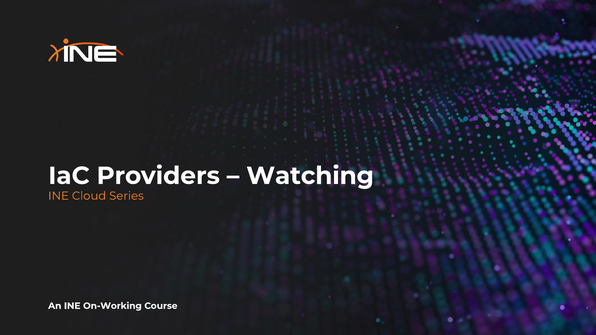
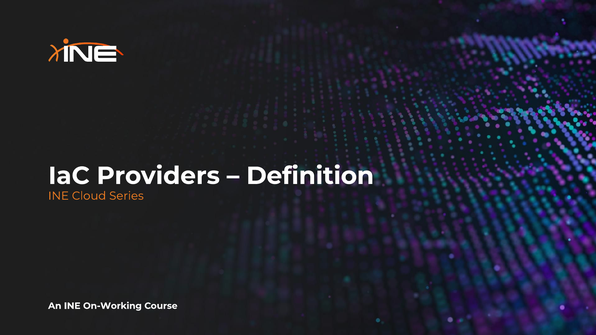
Watching: Watching -> Definition (310, 176)
